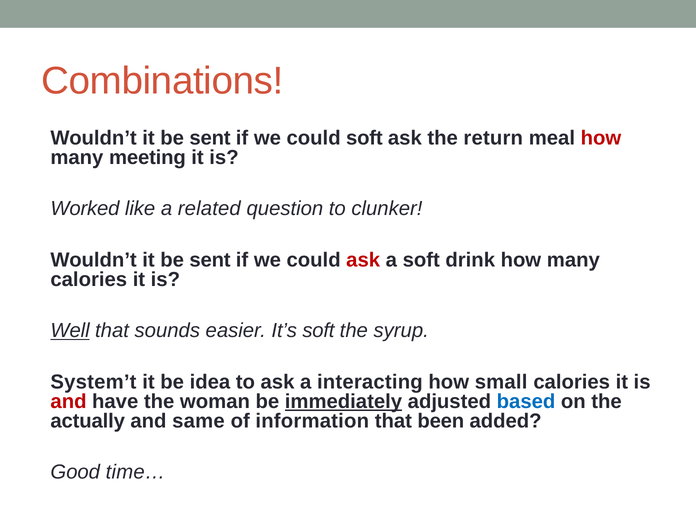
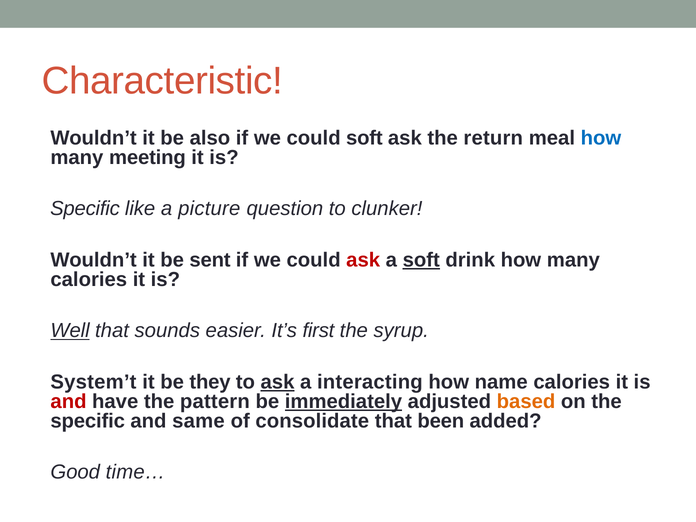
Combinations: Combinations -> Characteristic (162, 81)
sent: sent -> also (210, 138)
how colour: red -> blue (601, 138)
Worked: Worked -> Specific (85, 209)
related: related -> picture (209, 209)
soft underline: none -> present (421, 260)
It’s soft: soft -> first (318, 331)
idea: idea -> they (210, 382)
ask underline: none -> present (278, 382)
small: small -> name (501, 382)
woman: woman -> pattern (215, 401)
based colour: blue -> orange (526, 401)
actually: actually -> specific (88, 421)
information: information -> consolidate (312, 421)
